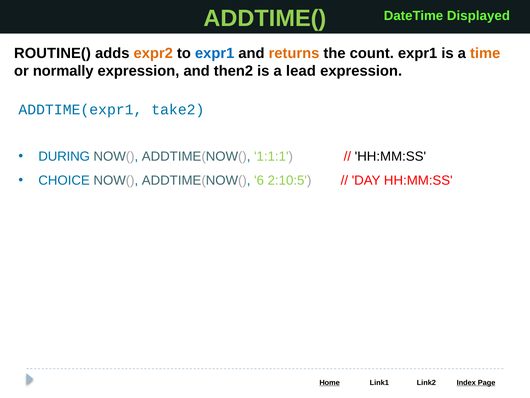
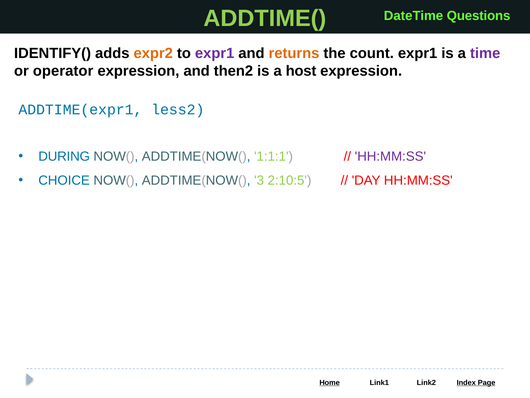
Displayed: Displayed -> Questions (479, 16)
ROUTINE(: ROUTINE( -> IDENTIFY( (53, 53)
expr1 colour: blue -> purple (215, 53)
time colour: orange -> purple (485, 53)
normally: normally -> operator (63, 71)
lead: lead -> host (301, 71)
take2: take2 -> less2 (178, 110)
HH:MM:SS colour: black -> purple (390, 156)
6: 6 -> 3 (259, 180)
